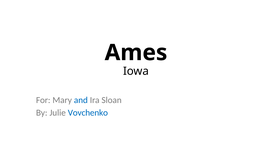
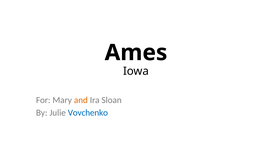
and colour: blue -> orange (81, 100)
